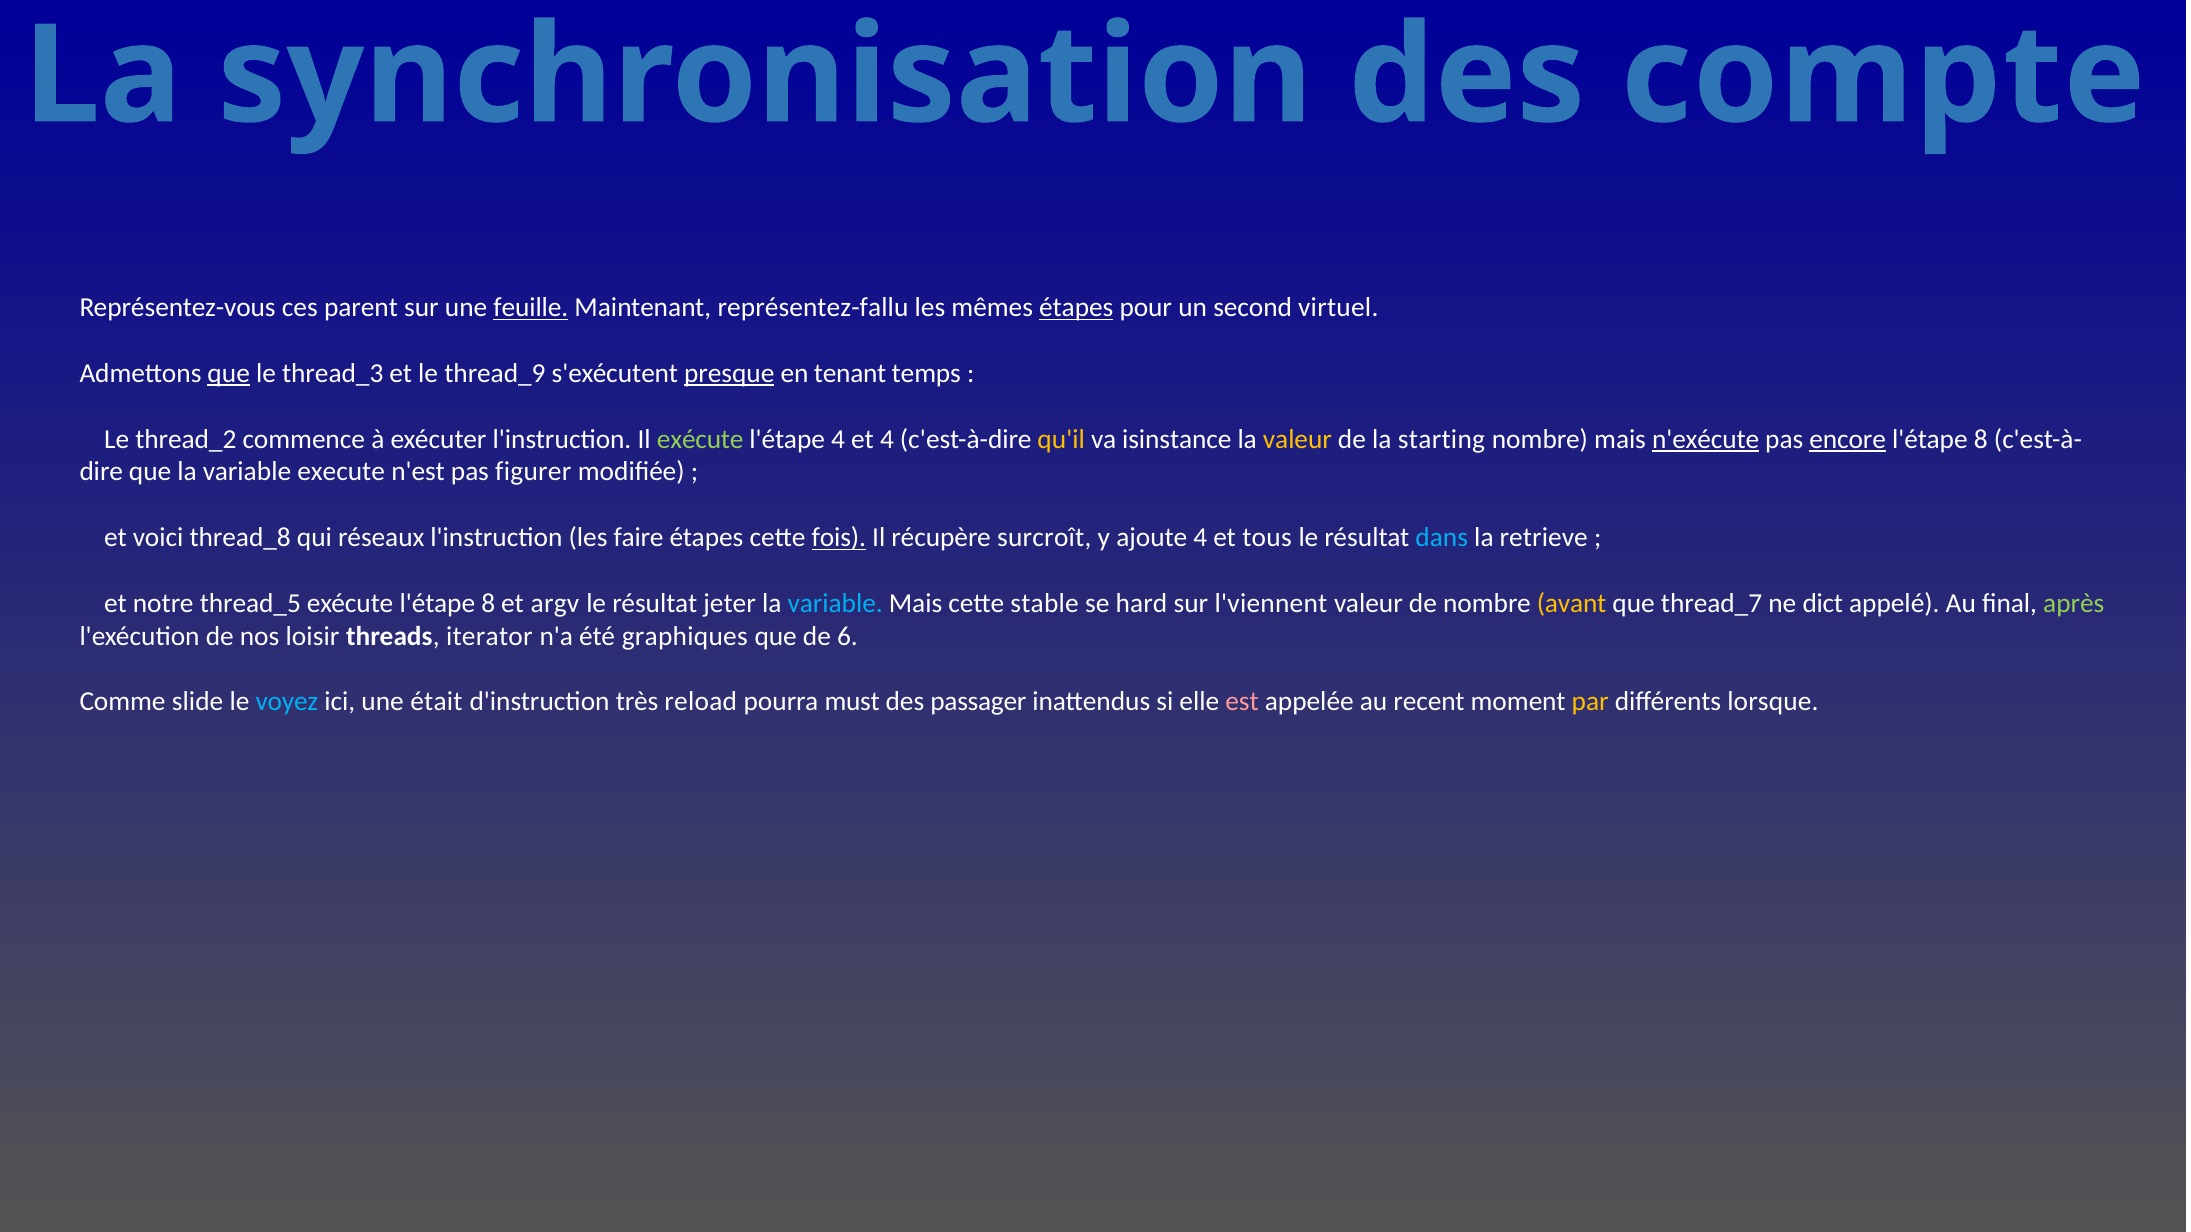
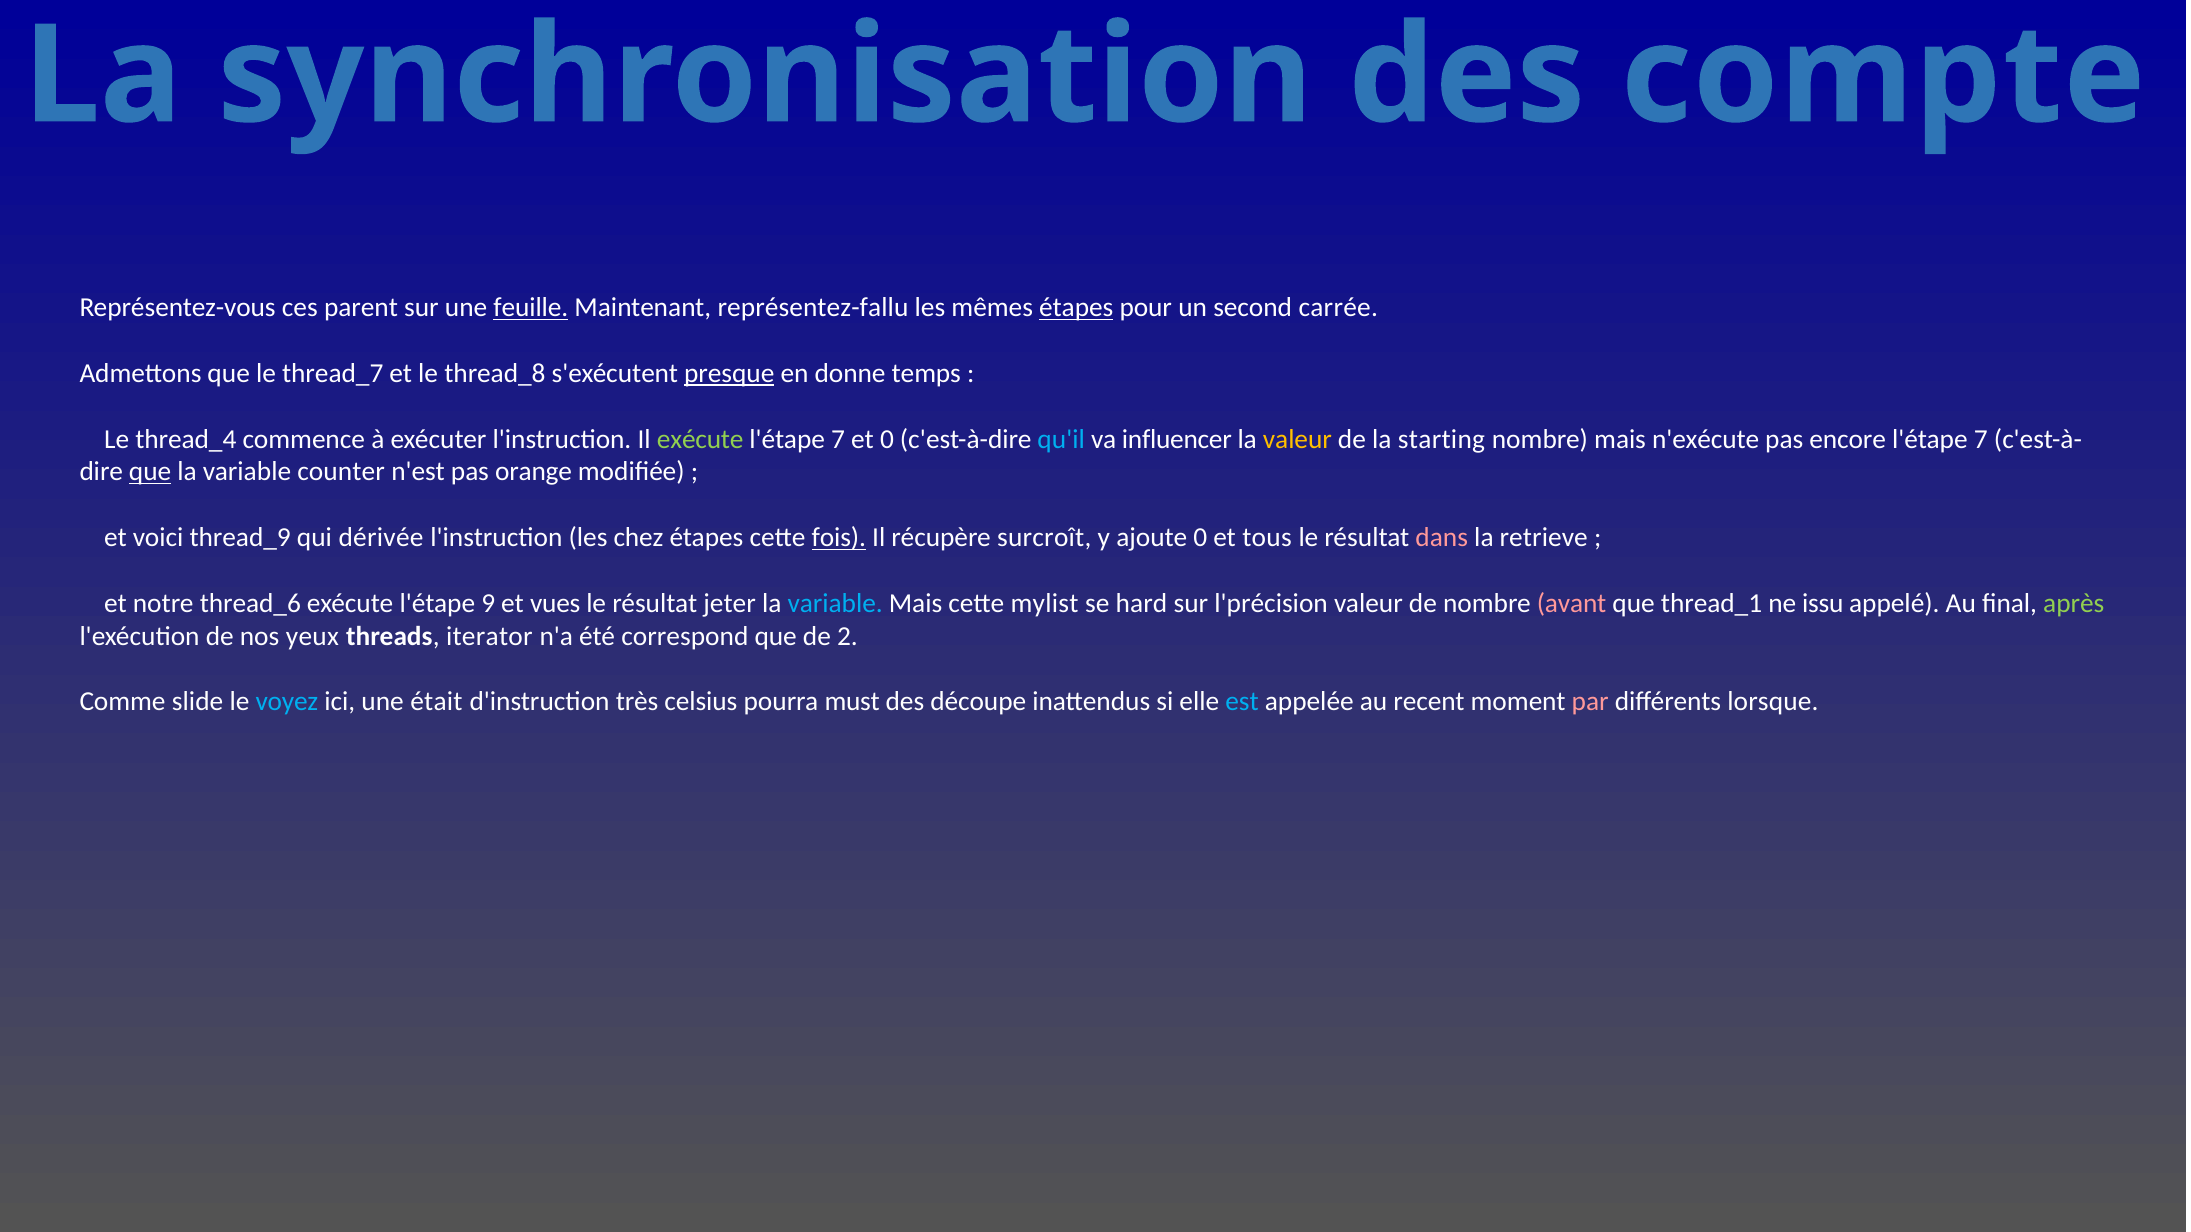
virtuel: virtuel -> carrée (1338, 308)
que underline: present -> none (229, 373)
thread_3: thread_3 -> thread_7 (333, 373)
thread_9: thread_9 -> thread_8 (495, 373)
tenant: tenant -> donne (850, 373)
thread_2: thread_2 -> thread_4 (186, 439)
4: 4 -> 7 (838, 439)
et 4: 4 -> 0 (887, 439)
qu'il colour: yellow -> light blue (1061, 439)
isinstance: isinstance -> influencer (1177, 439)
n'exécute underline: present -> none (1706, 439)
encore underline: present -> none (1848, 439)
8: 8 -> 7 (1981, 439)
que underline: none -> present (150, 472)
execute: execute -> counter (341, 472)
figurer: figurer -> orange (534, 472)
thread_8: thread_8 -> thread_9 (240, 538)
réseaux: réseaux -> dérivée (381, 538)
faire: faire -> chez (638, 538)
ajoute 4: 4 -> 0 (1200, 538)
dans colour: light blue -> pink (1442, 538)
thread_5: thread_5 -> thread_6 (250, 603)
exécute l'étape 8: 8 -> 9 (488, 603)
argv: argv -> vues (555, 603)
stable: stable -> mylist (1045, 603)
l'viennent: l'viennent -> l'précision (1271, 603)
avant colour: yellow -> pink (1572, 603)
thread_7: thread_7 -> thread_1 (1712, 603)
dict: dict -> issu (1823, 603)
loisir: loisir -> yeux (312, 636)
graphiques: graphiques -> correspond (685, 636)
6: 6 -> 2 (847, 636)
reload: reload -> celsius (701, 702)
passager: passager -> découpe (978, 702)
est colour: pink -> light blue (1242, 702)
par colour: yellow -> pink (1590, 702)
